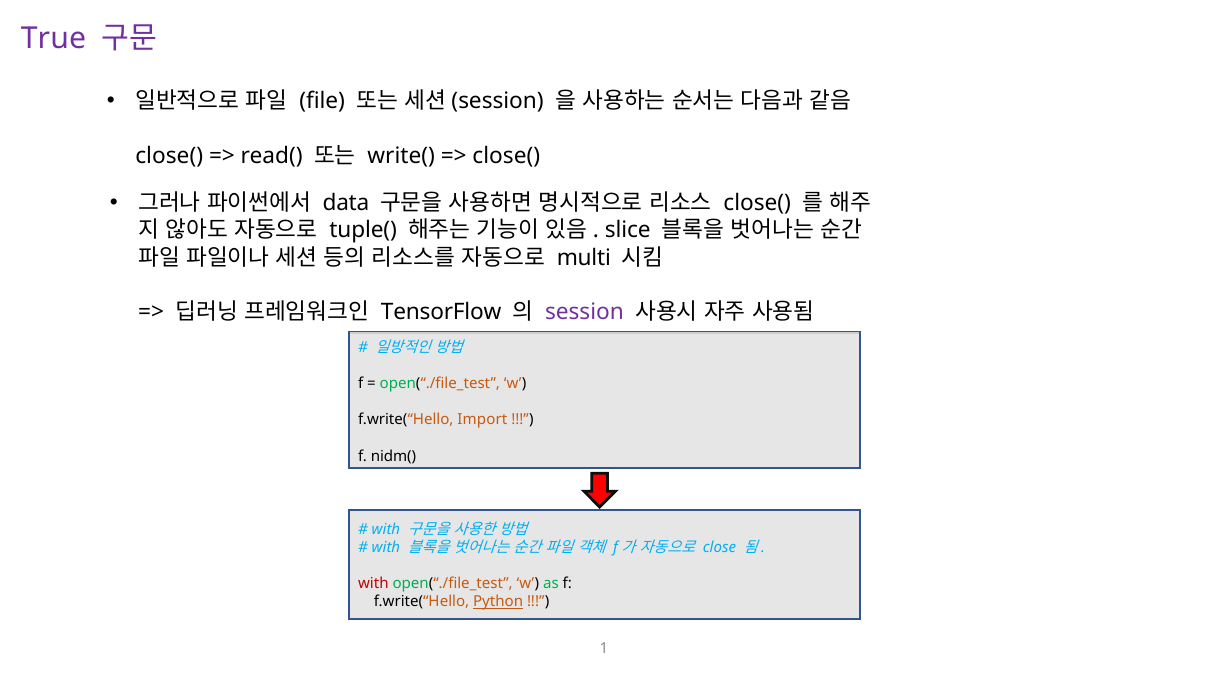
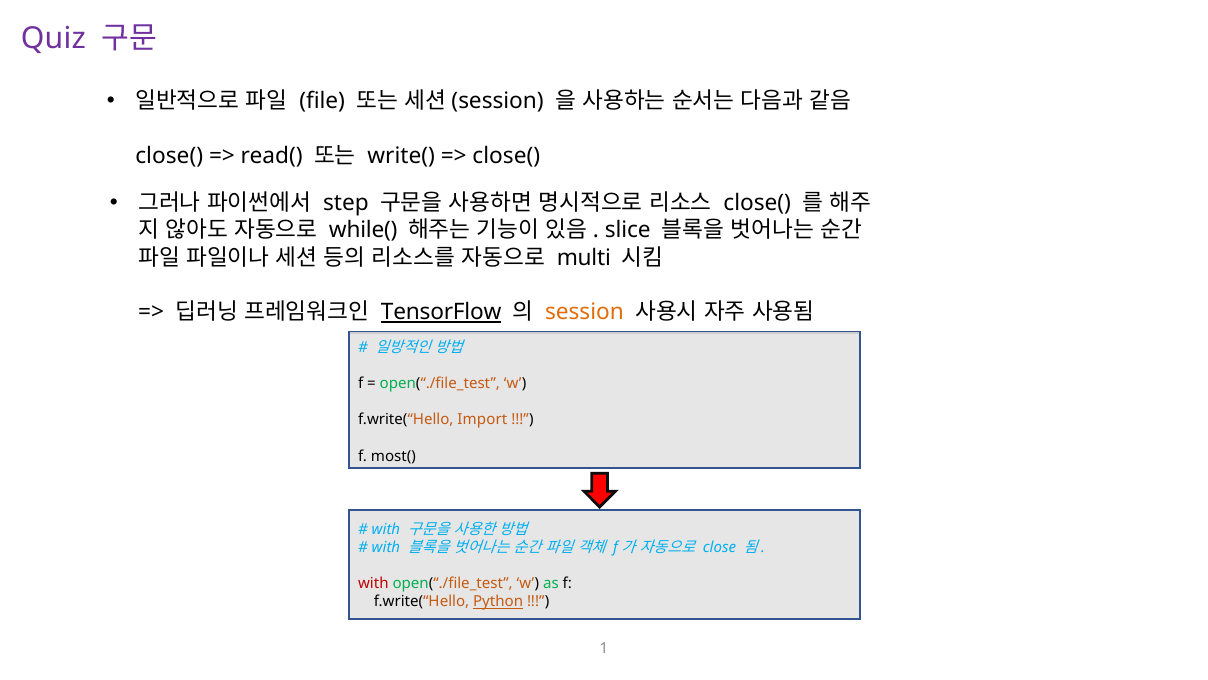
True: True -> Quiz (53, 39)
data: data -> step (346, 203)
tuple(: tuple( -> while( (363, 230)
TensorFlow underline: none -> present (441, 312)
session colour: purple -> orange (584, 312)
nidm(: nidm( -> most( (393, 456)
